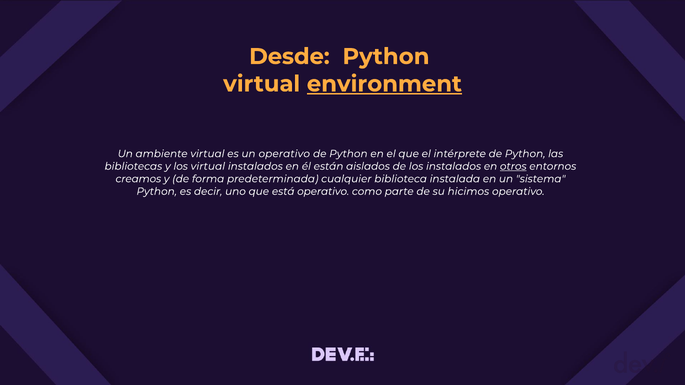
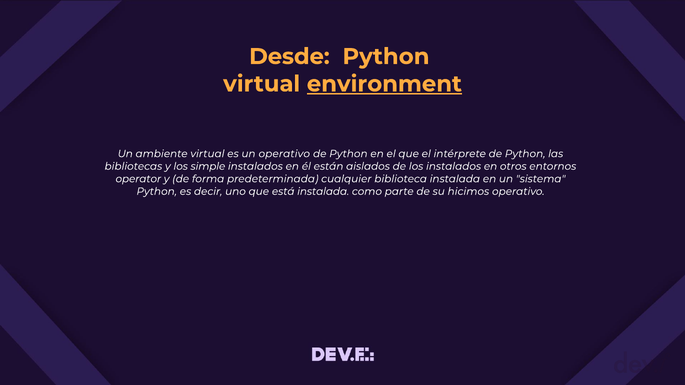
los virtual: virtual -> simple (208, 166)
otros underline: present -> none (513, 166)
creamos: creamos -> operator (138, 179)
está operativo: operativo -> instalada (323, 192)
